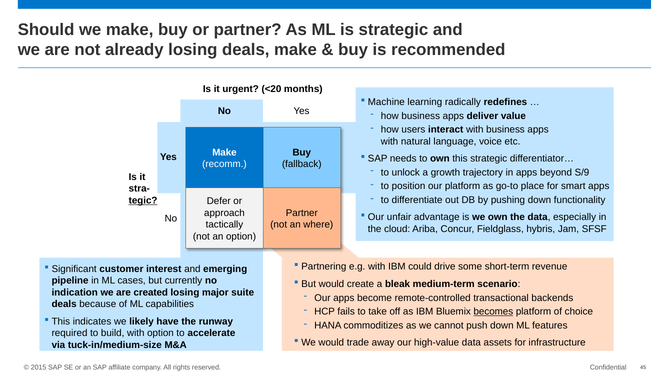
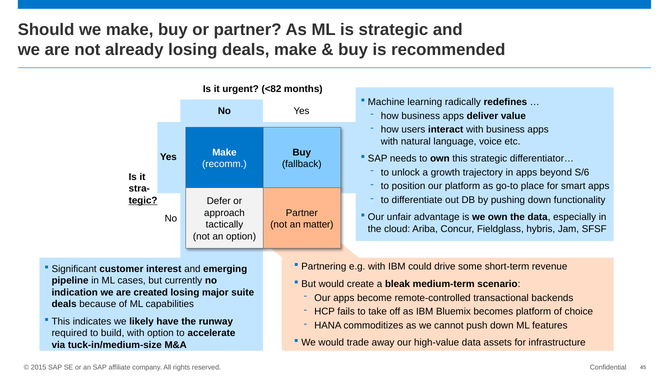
<20: <20 -> <82 (271, 89)
S/9: S/9 -> S/6 (582, 173)
where: where -> matter (318, 225)
becomes underline: present -> none (493, 312)
